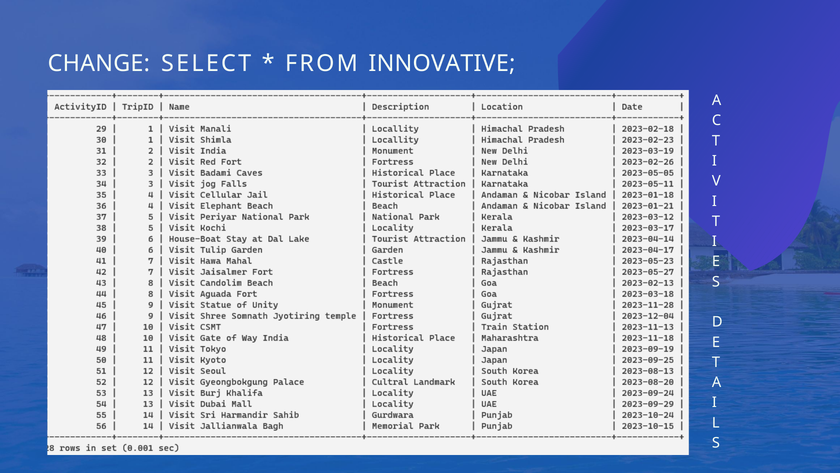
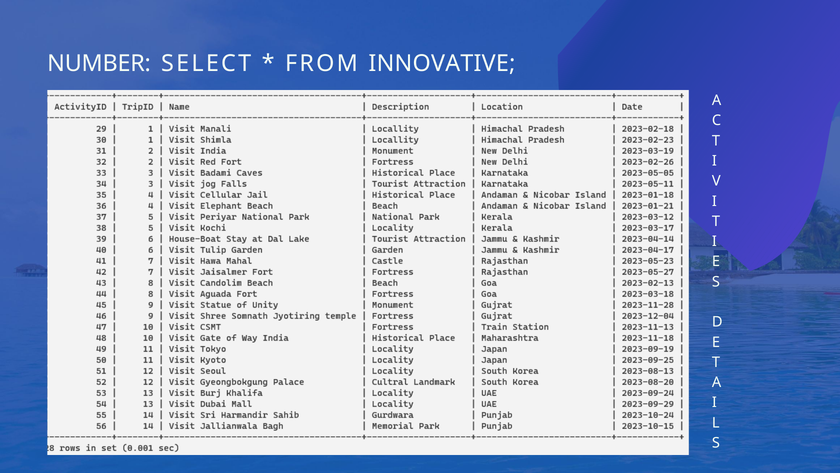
CHANGE: CHANGE -> NUMBER (99, 64)
